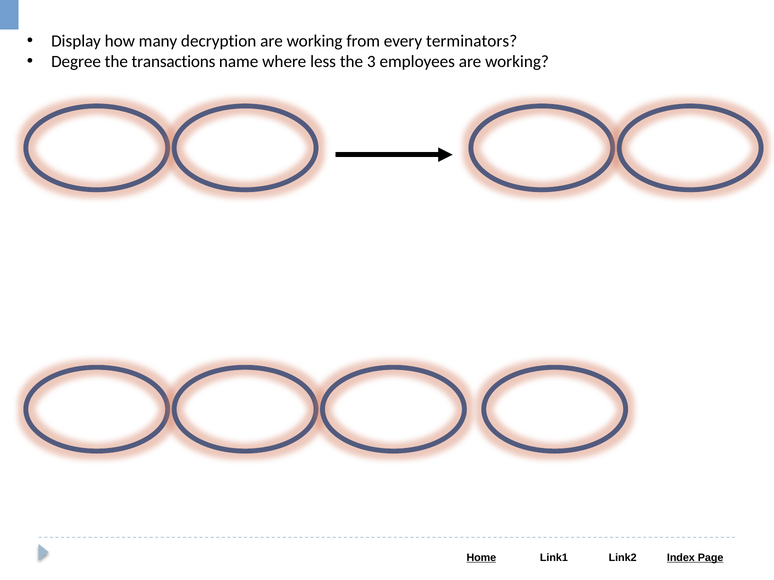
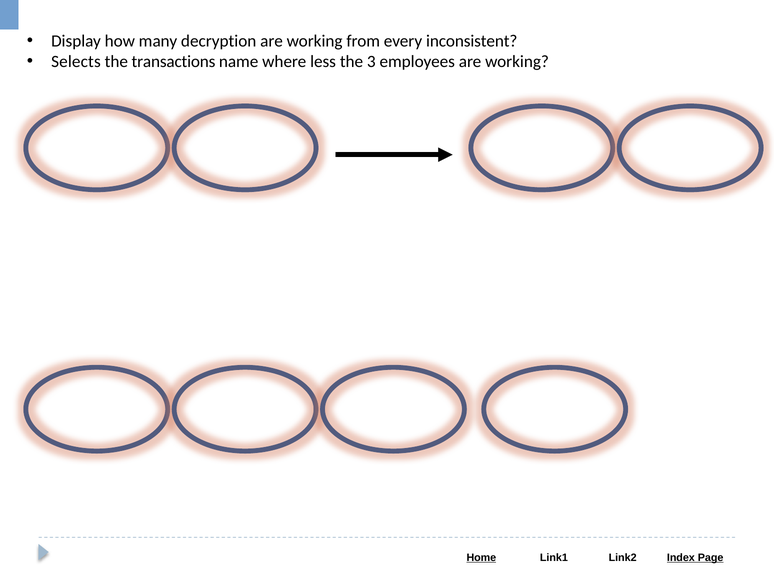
terminators: terminators -> inconsistent (472, 41)
Degree: Degree -> Selects (76, 62)
